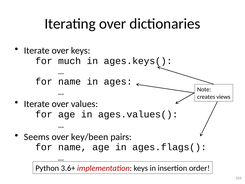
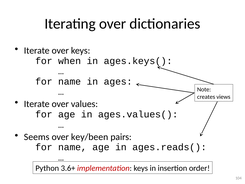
much: much -> when (70, 61)
ages.flags(: ages.flags( -> ages.reads( (169, 147)
